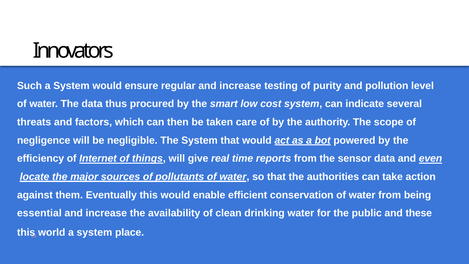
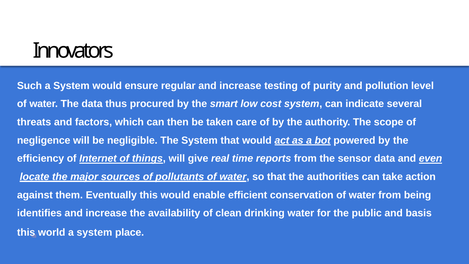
essential: essential -> identifies (39, 213)
these: these -> basis (419, 213)
